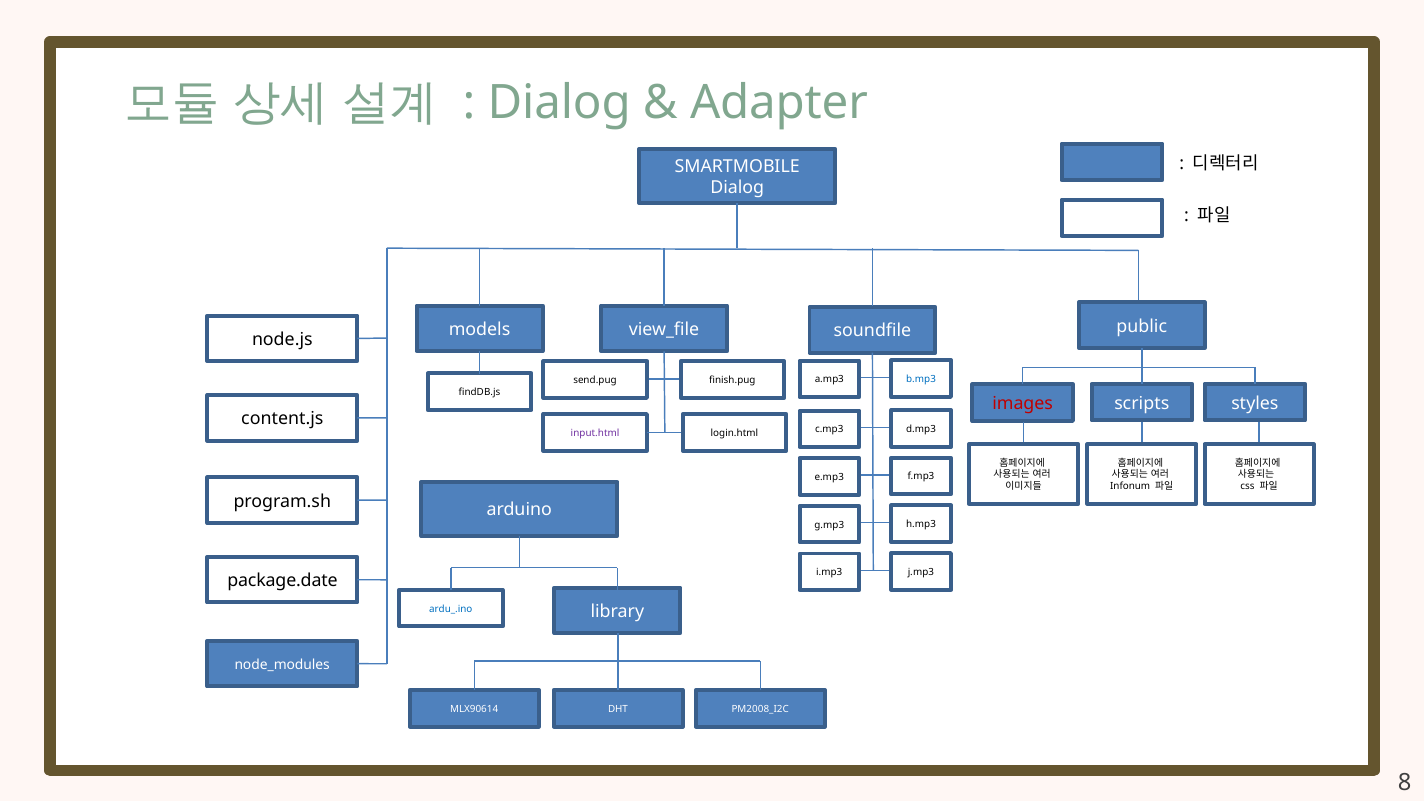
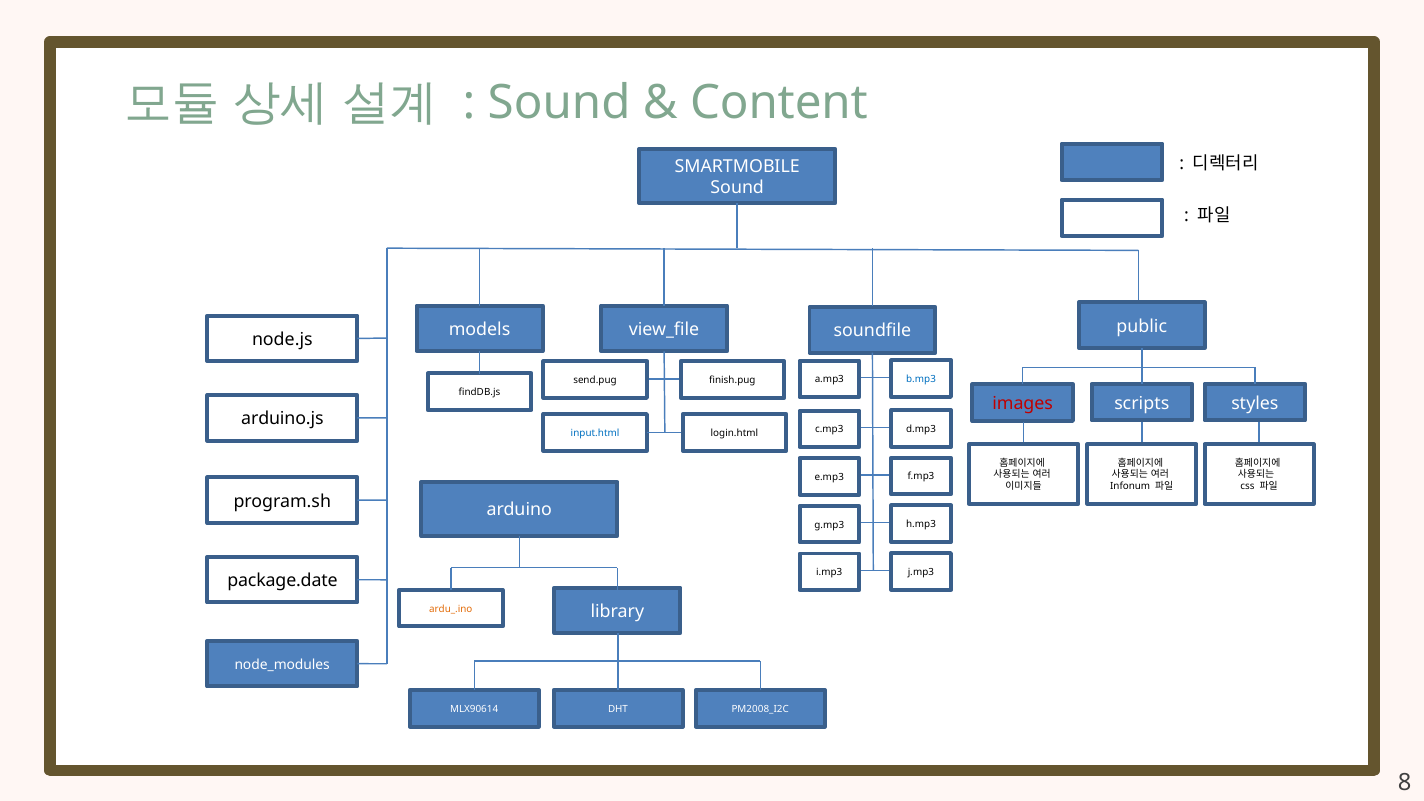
Dialog: Dialog -> Sound (559, 103)
Adapter: Adapter -> Content (779, 103)
Dialog: Dialog -> Sound (737, 188)
content.js: content.js -> arduino.js (282, 419)
input.html colour: purple -> blue (595, 433)
ardu_.ino colour: blue -> orange (451, 609)
